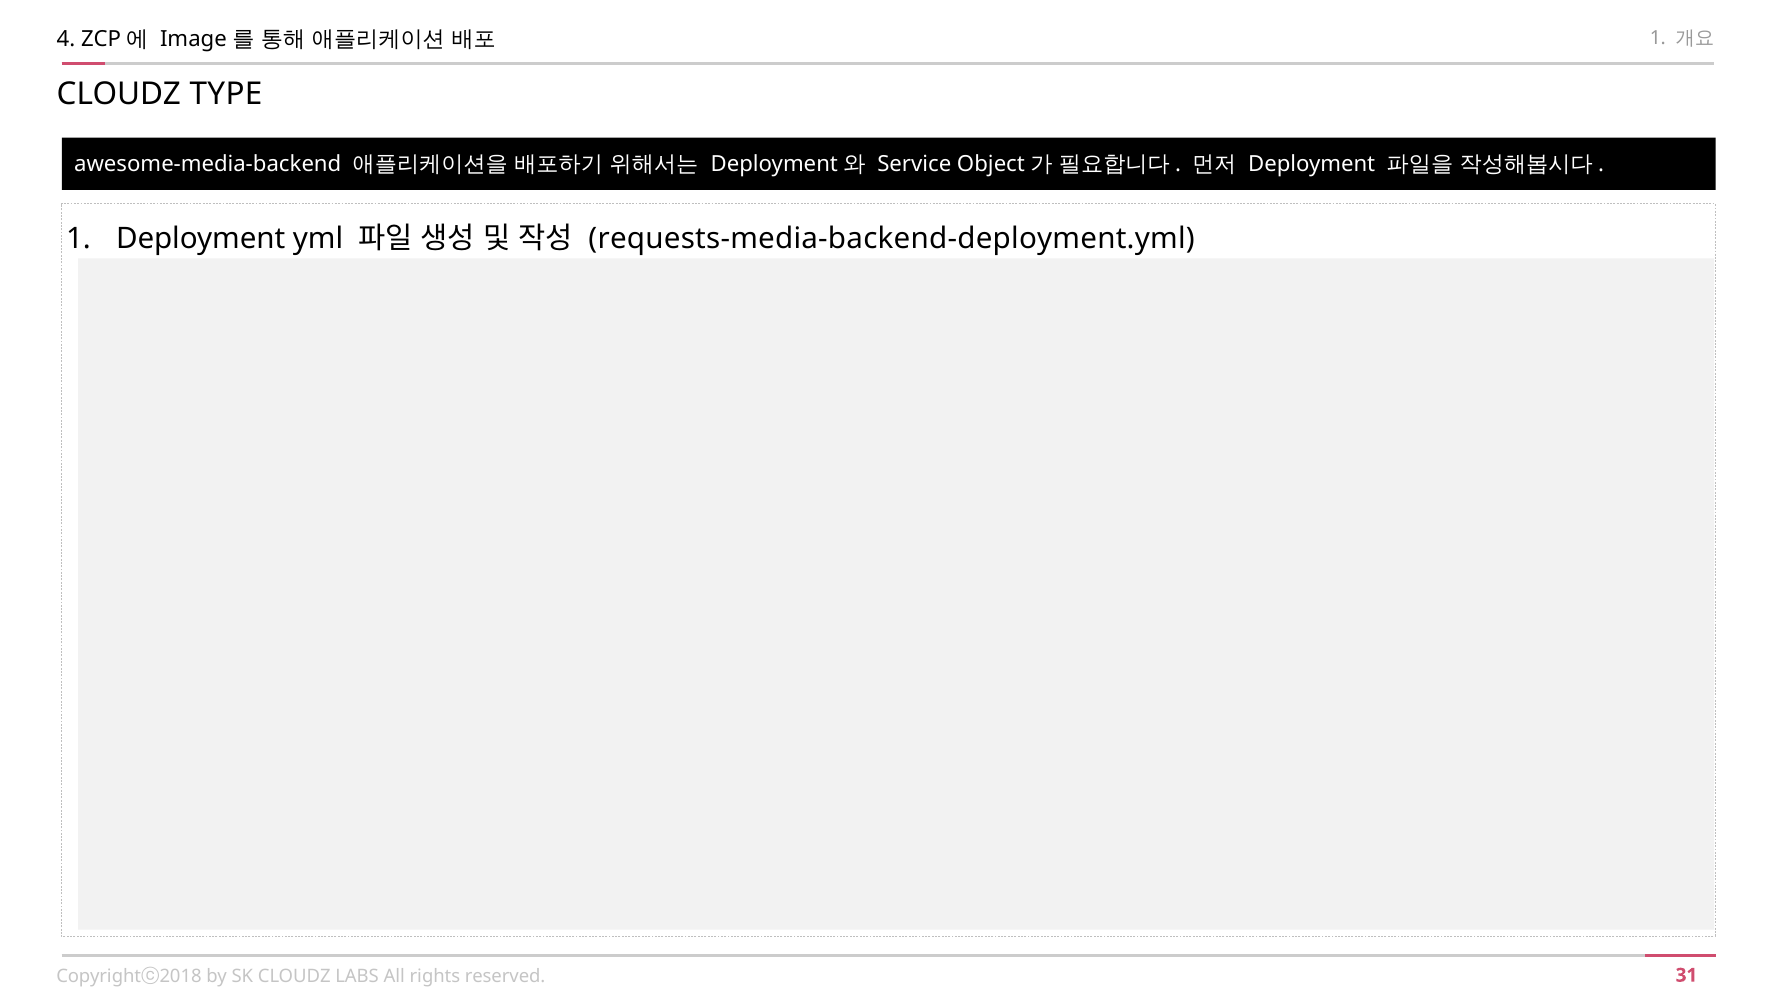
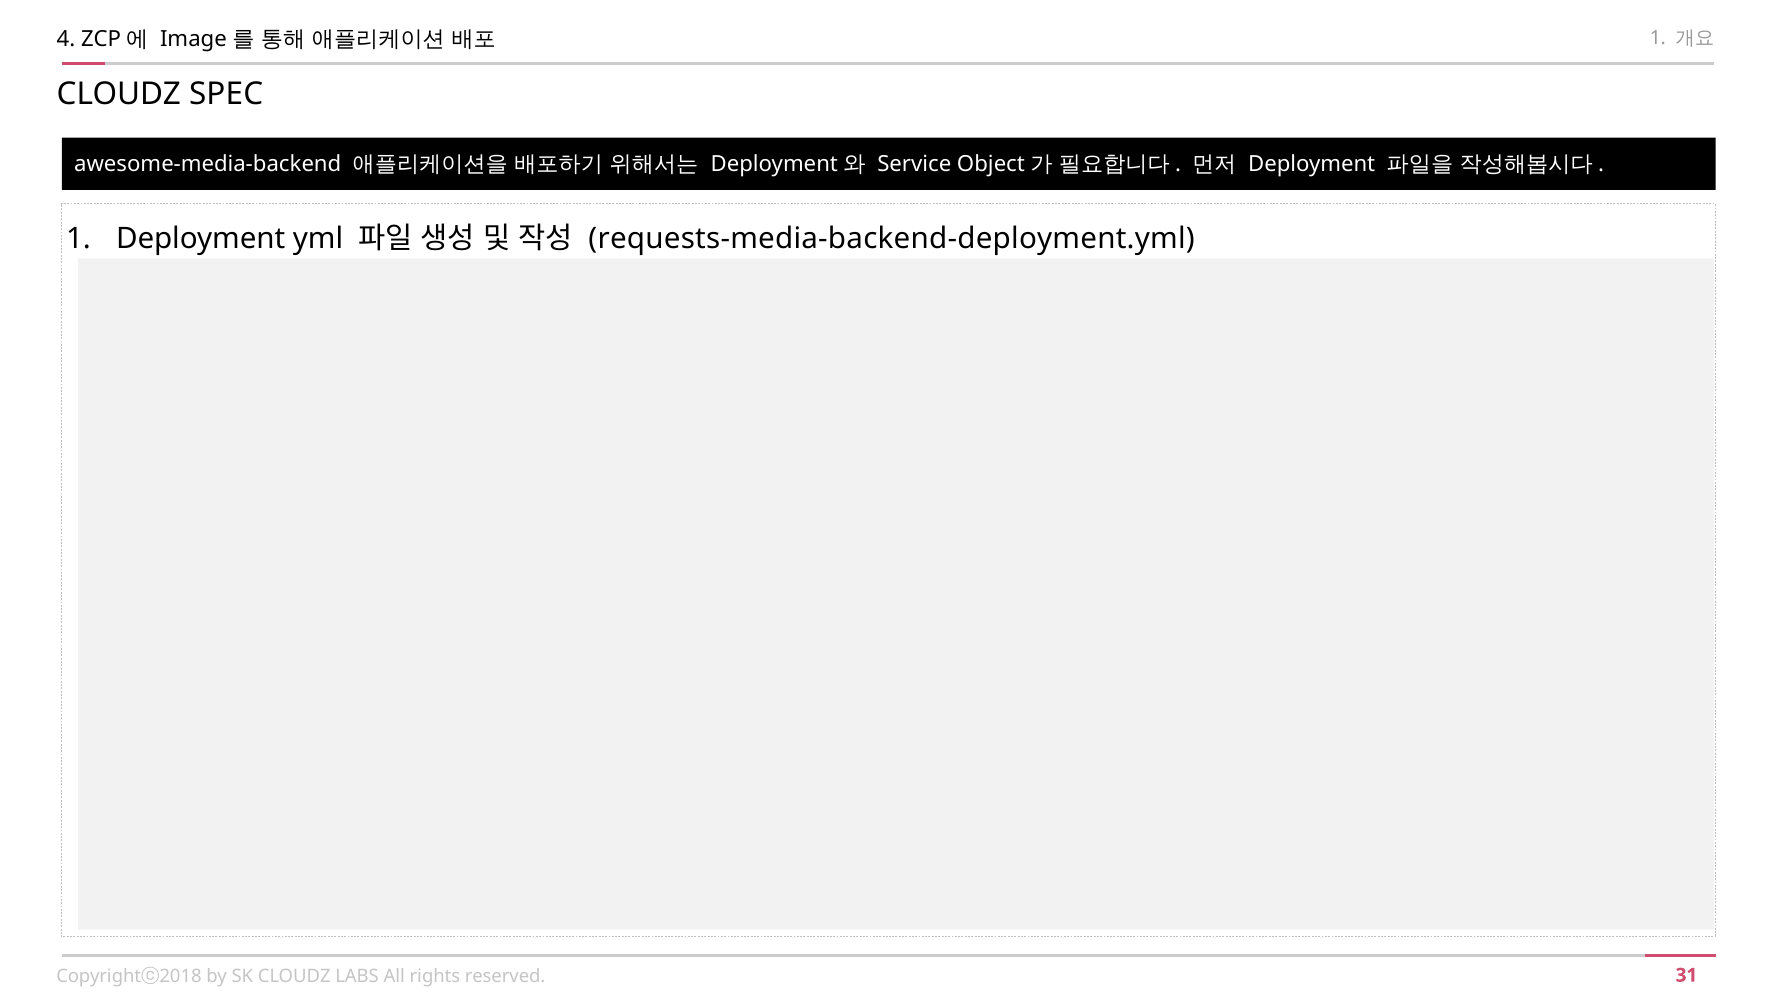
CLOUDZ TYPE: TYPE -> SPEC (226, 94)
